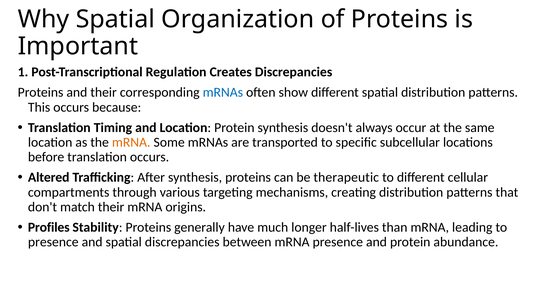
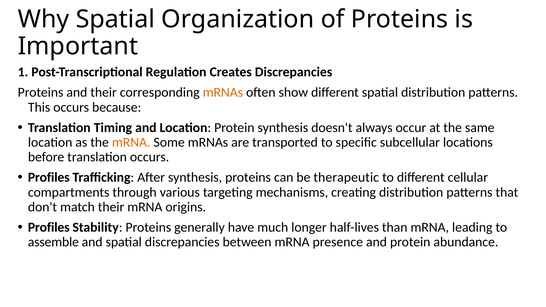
mRNAs colour: blue -> orange (223, 92)
Altered: Altered -> Profiles (49, 178)
presence: presence -> assemble (53, 242)
